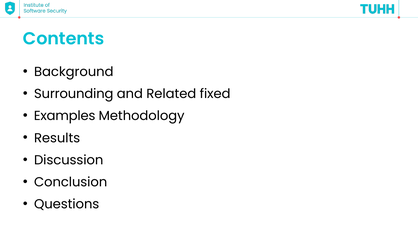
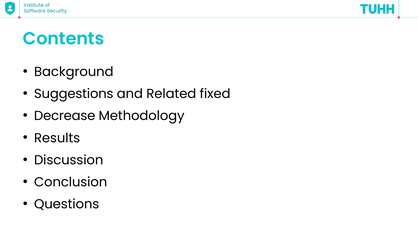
Surrounding: Surrounding -> Suggestions (74, 94)
Examples: Examples -> Decrease (65, 116)
